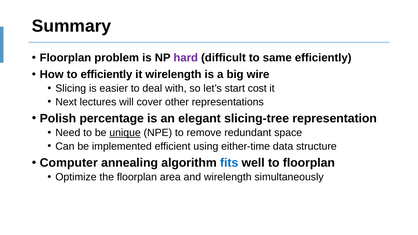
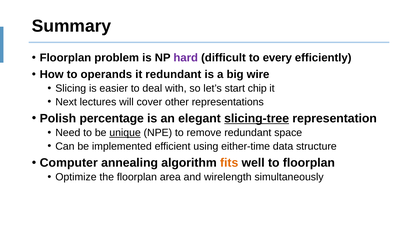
same: same -> every (277, 58)
to efficiently: efficiently -> operands (106, 75)
it wirelength: wirelength -> redundant (173, 75)
cost: cost -> chip (257, 88)
slicing-tree underline: none -> present (257, 118)
fits colour: blue -> orange (229, 163)
